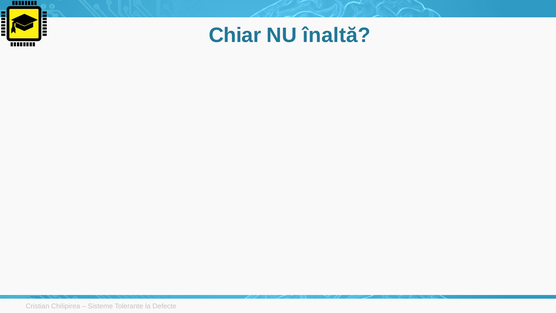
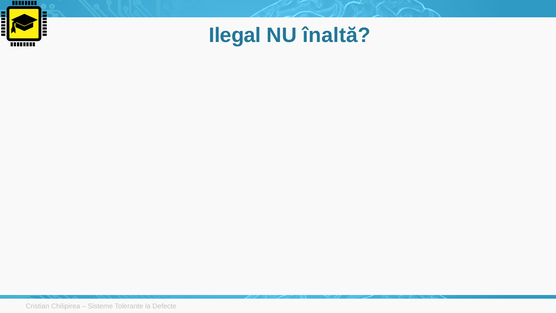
Chiar: Chiar -> Ilegal (235, 35)
